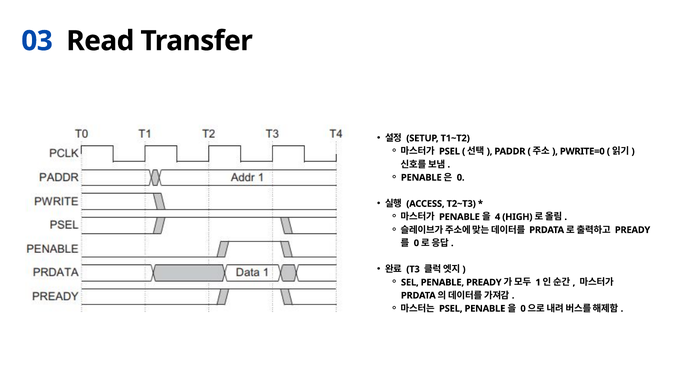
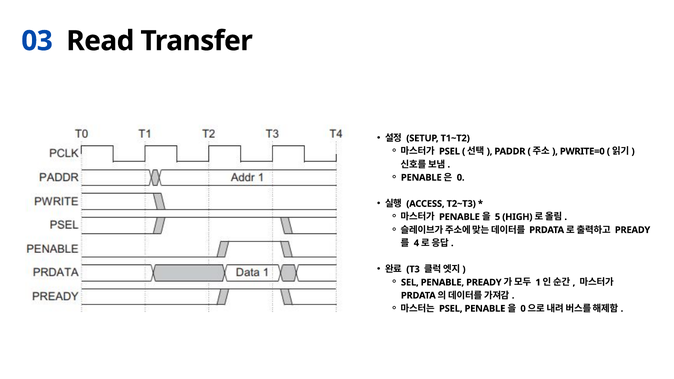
4: 4 -> 5 (498, 217)
0: 0 -> 4 (416, 243)
